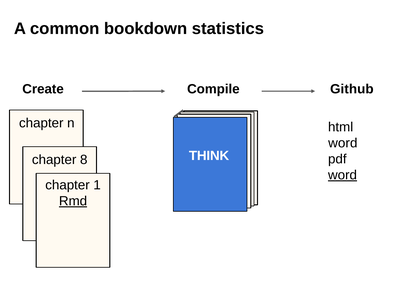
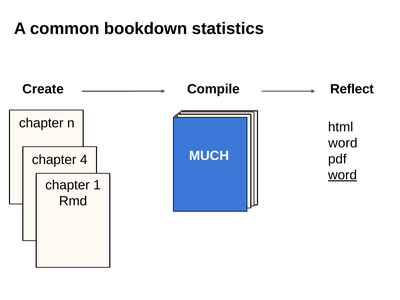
Github: Github -> Reflect (352, 89)
THINK: THINK -> MUCH (209, 156)
8: 8 -> 4 (84, 160)
Rmd underline: present -> none (73, 201)
